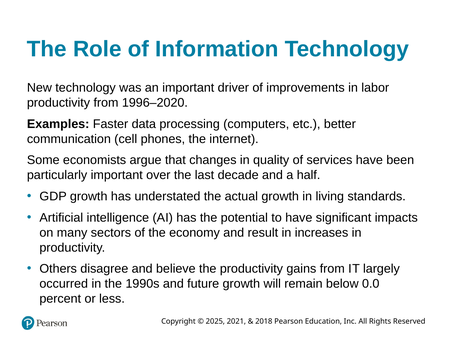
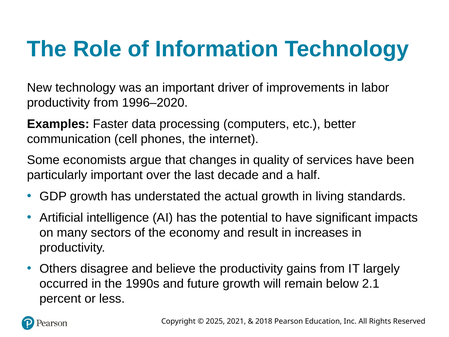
0.0: 0.0 -> 2.1 (371, 284)
